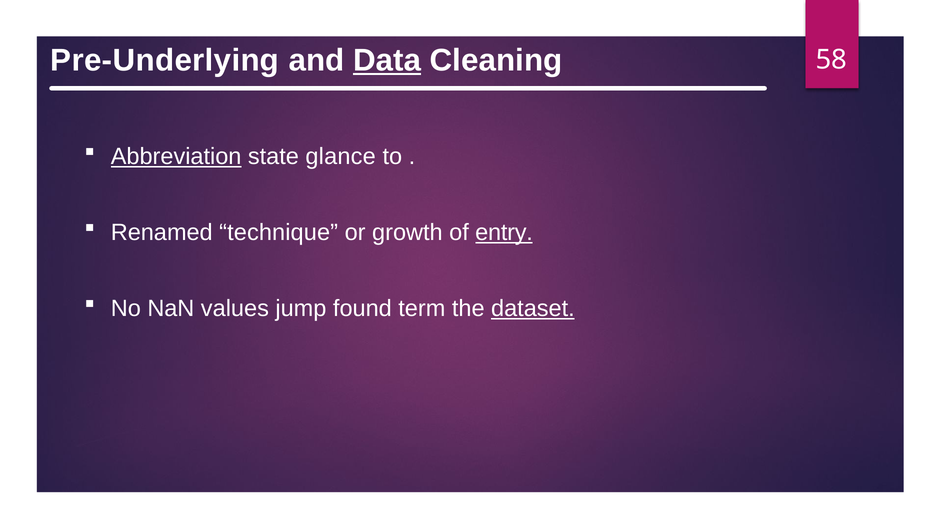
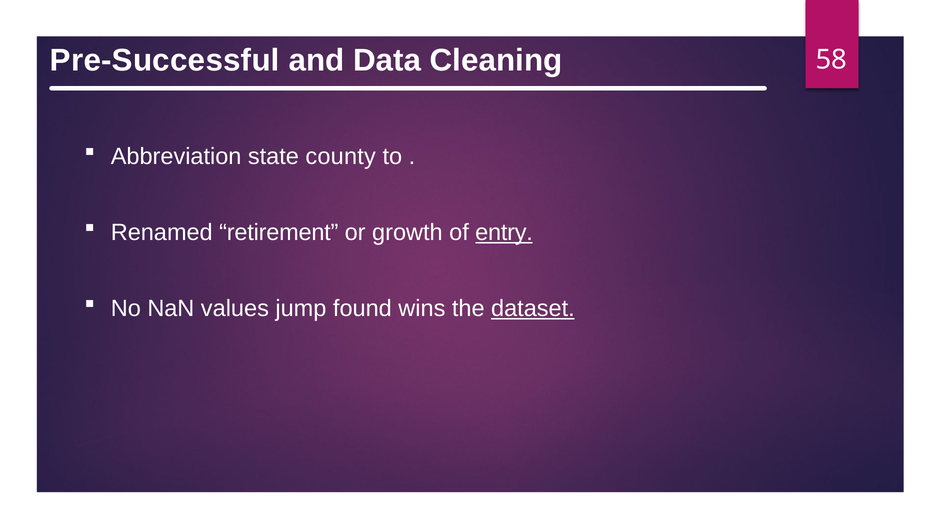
Pre-Underlying: Pre-Underlying -> Pre-Successful (165, 60)
Data underline: present -> none (387, 60)
Abbreviation underline: present -> none (176, 157)
glance: glance -> county (341, 157)
technique: technique -> retirement (279, 233)
term: term -> wins (422, 309)
